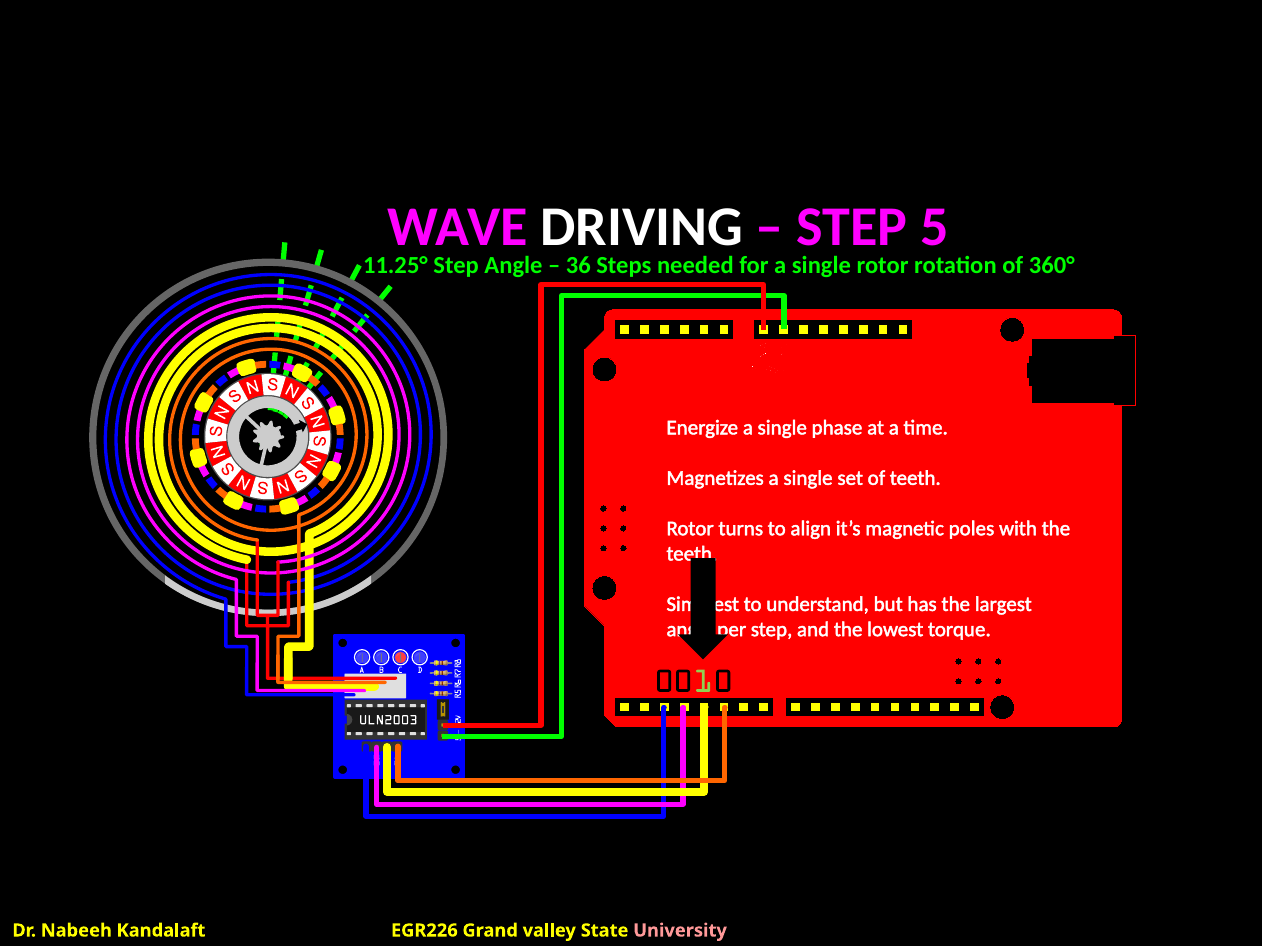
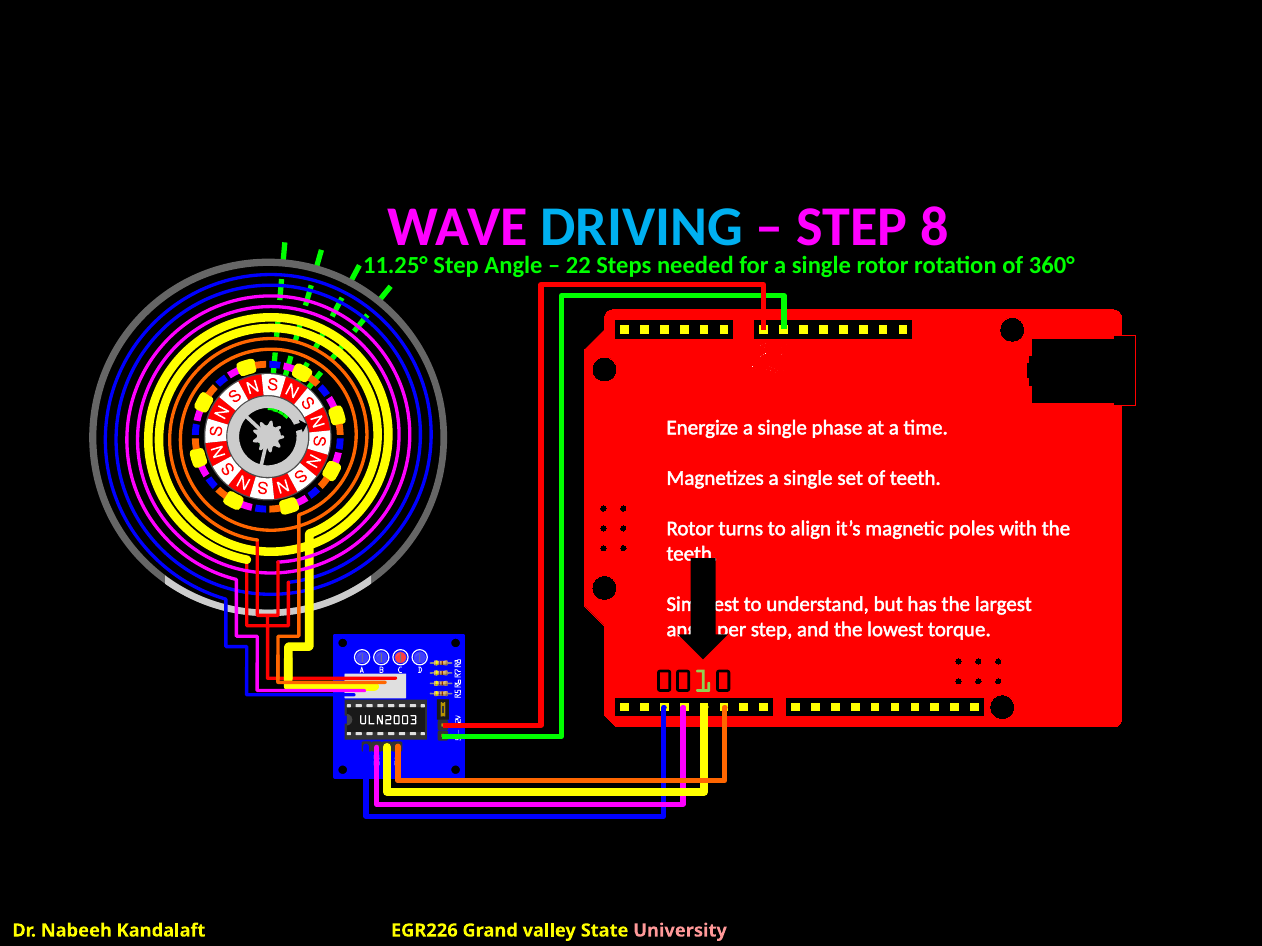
DRIVING colour: white -> light blue (642, 227)
5: 5 -> 8 (934, 227)
36: 36 -> 22 (578, 266)
